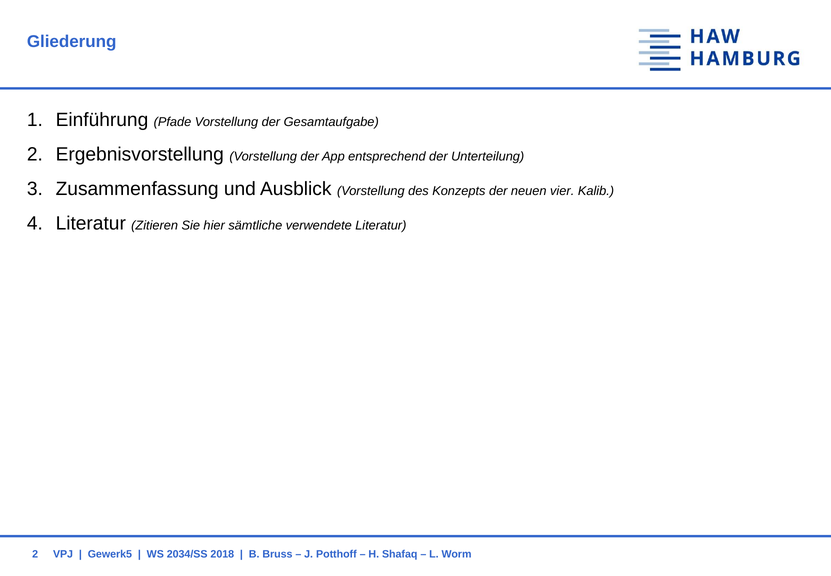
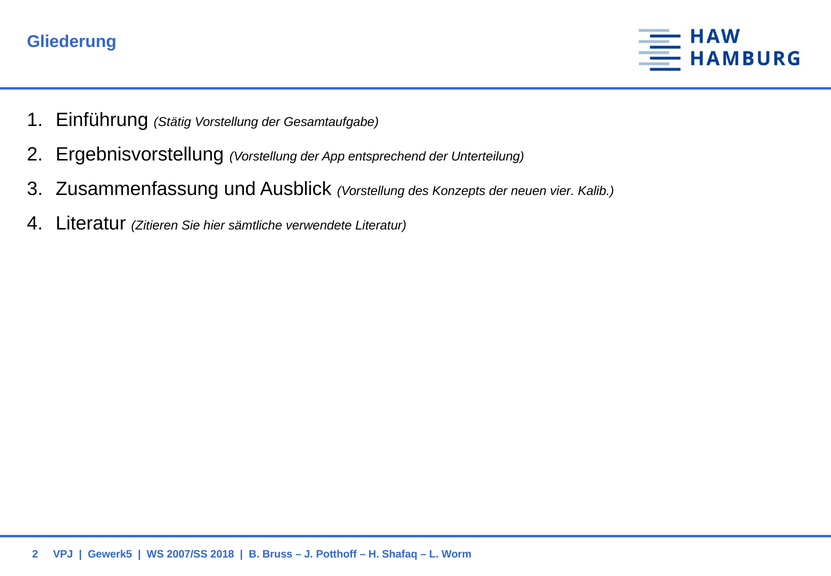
Pfade: Pfade -> Stätig (172, 122)
2034/SS: 2034/SS -> 2007/SS (187, 554)
